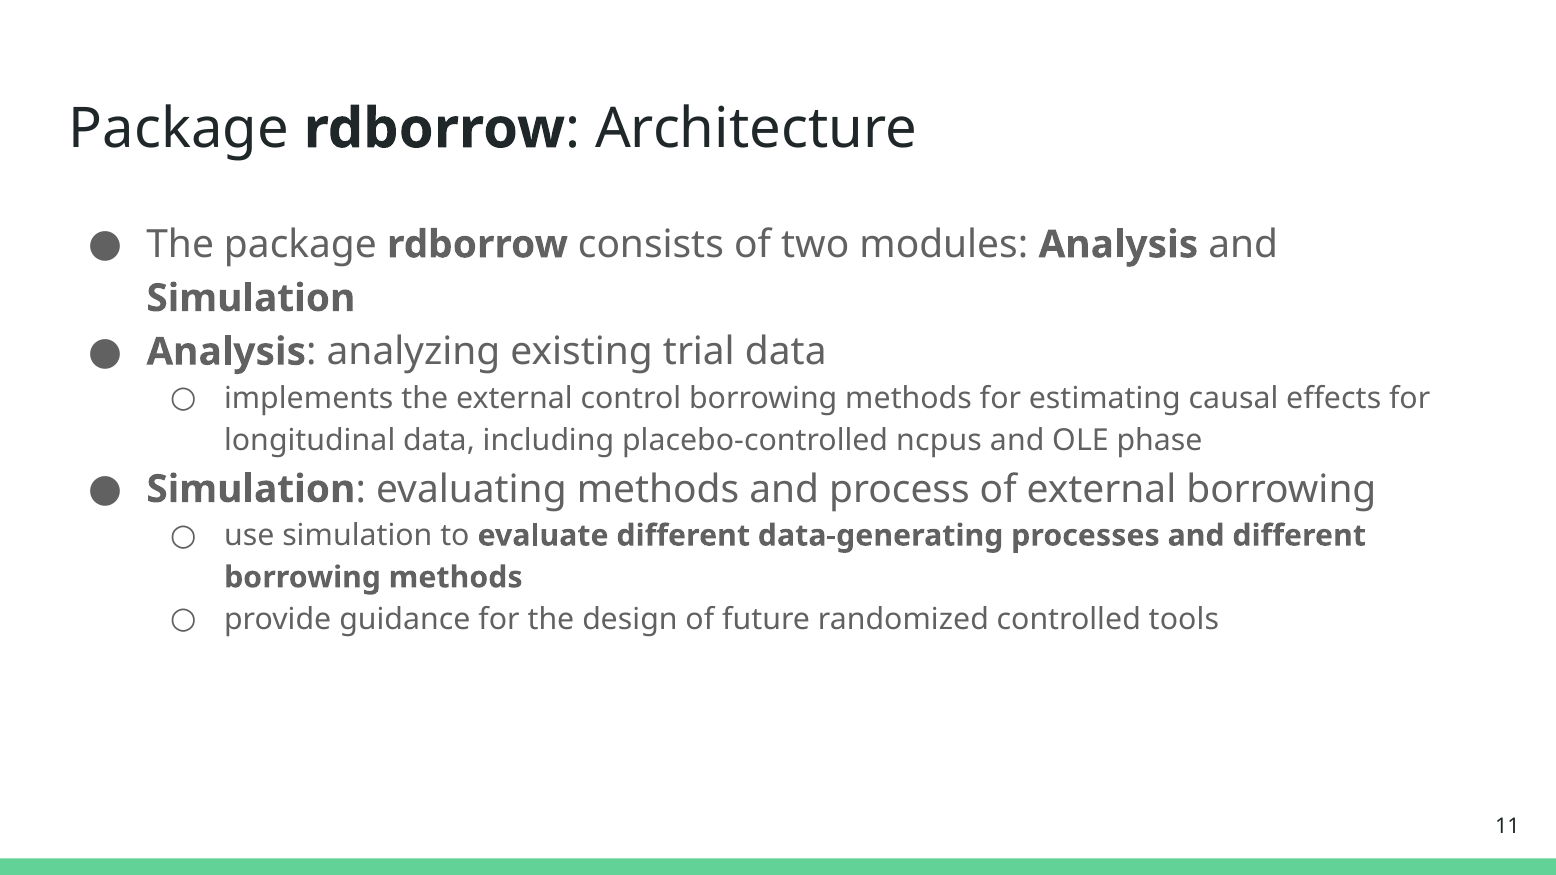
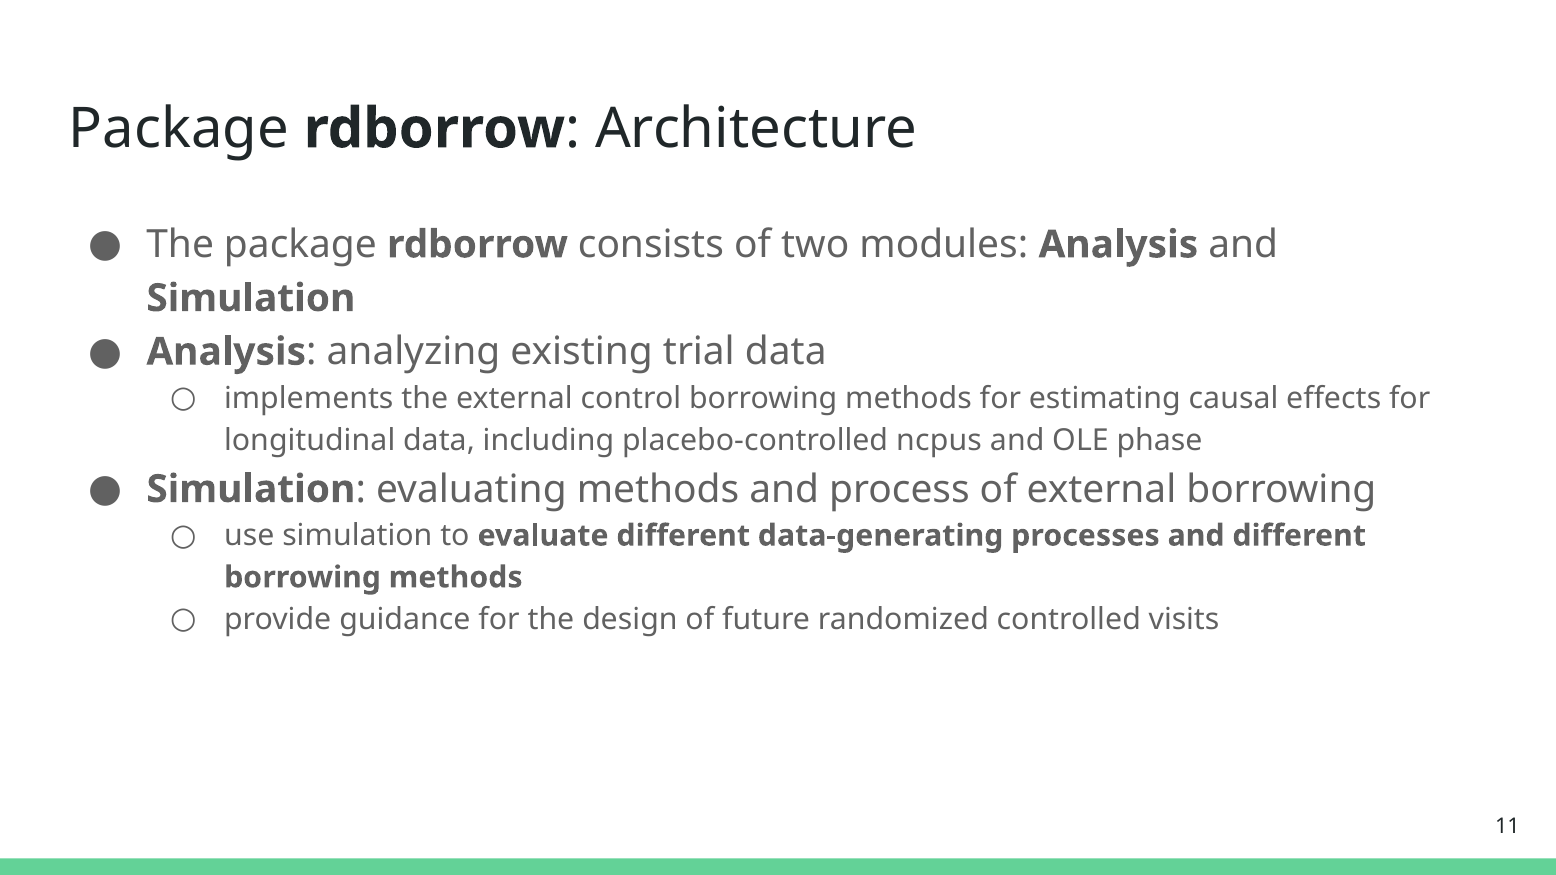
tools: tools -> visits (1184, 619)
